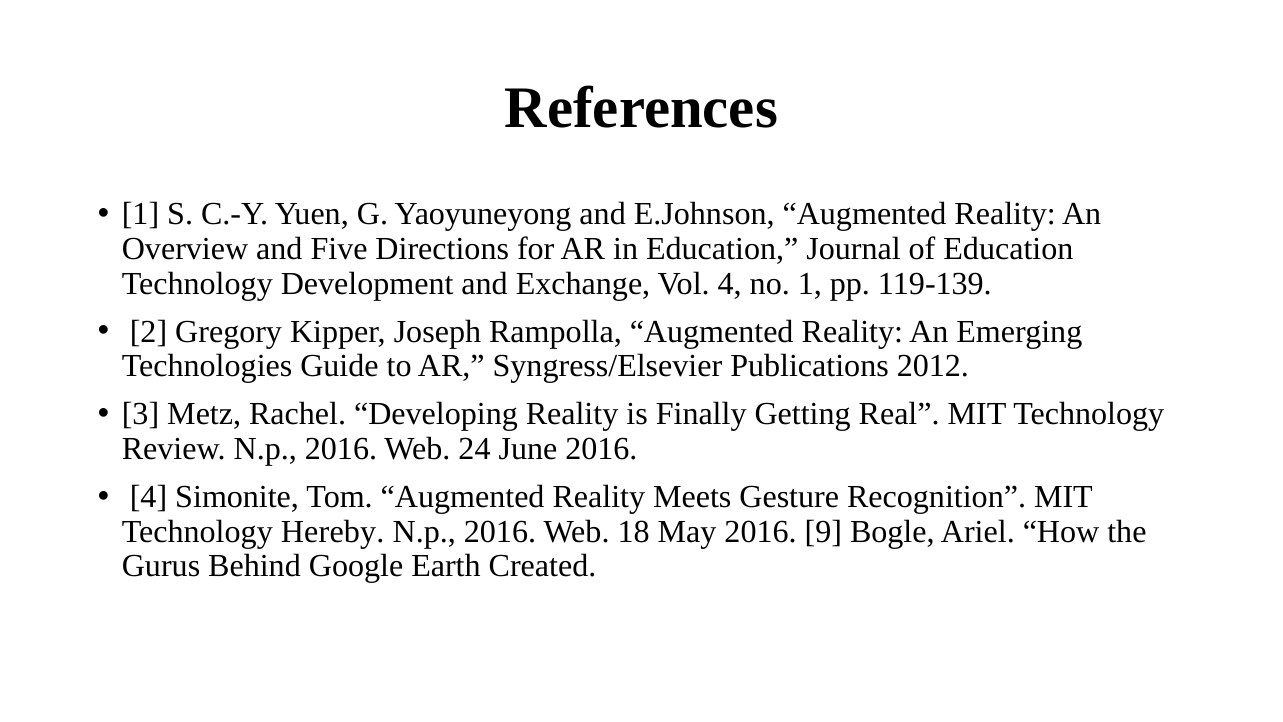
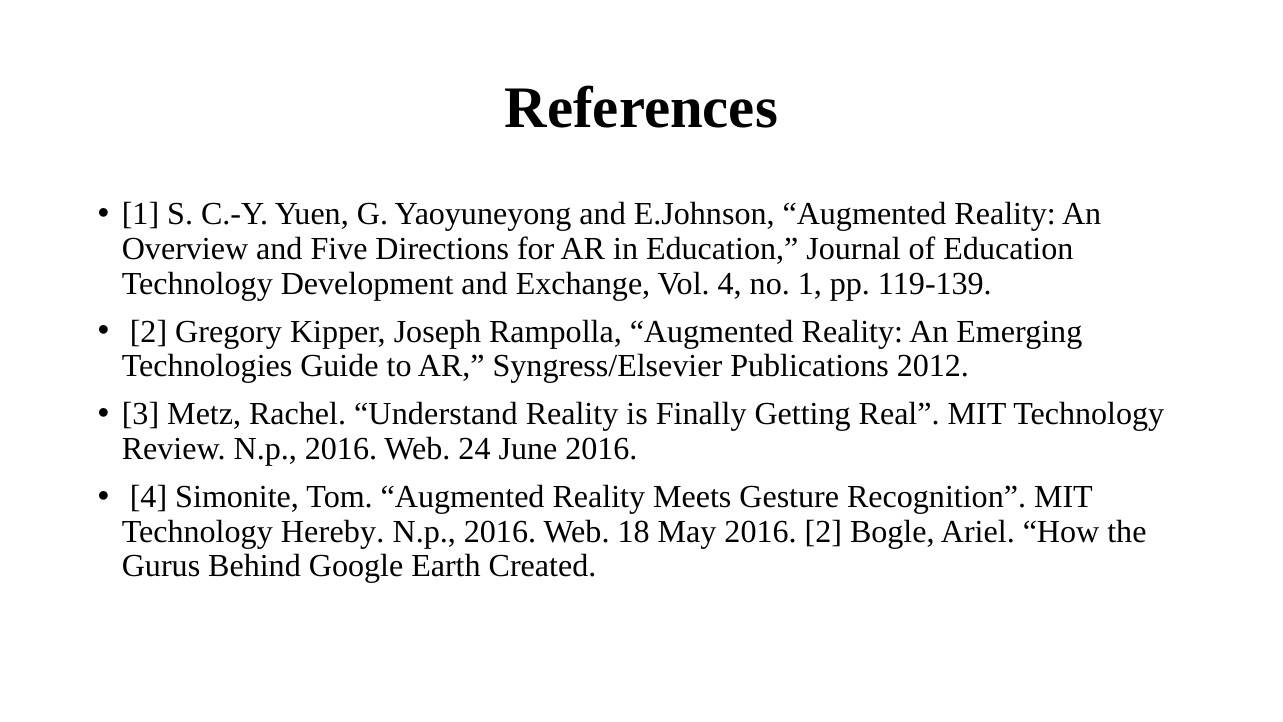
Developing: Developing -> Understand (436, 414)
2016 9: 9 -> 2 (823, 531)
